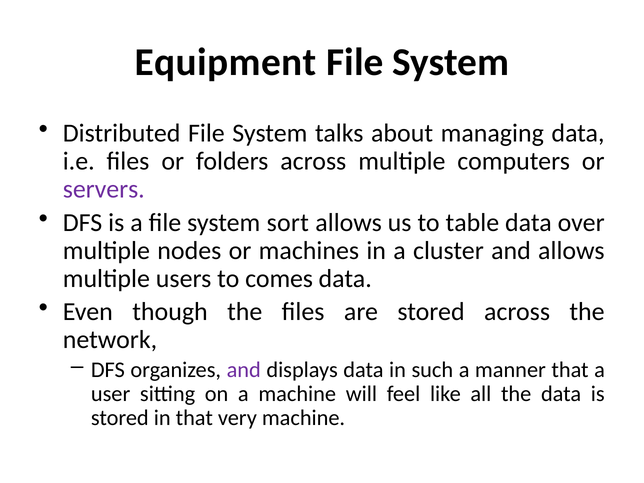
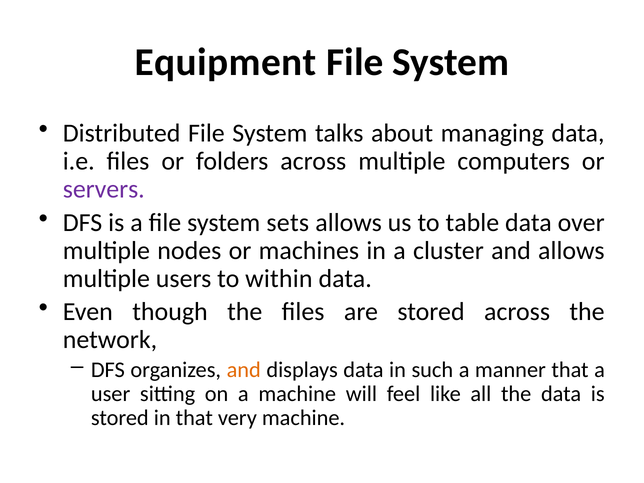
sort: sort -> sets (288, 222)
comes: comes -> within (279, 279)
and colour: purple -> orange (244, 370)
